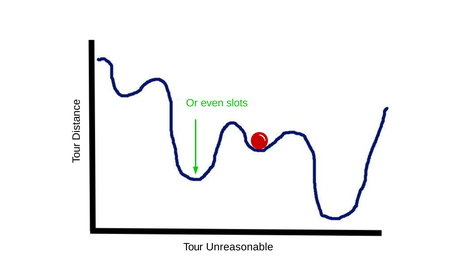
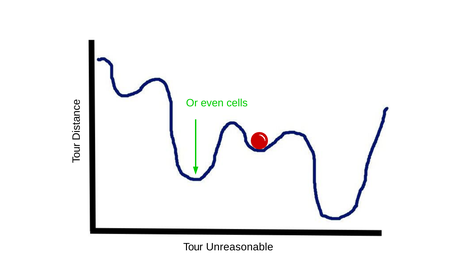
slots: slots -> cells (237, 103)
